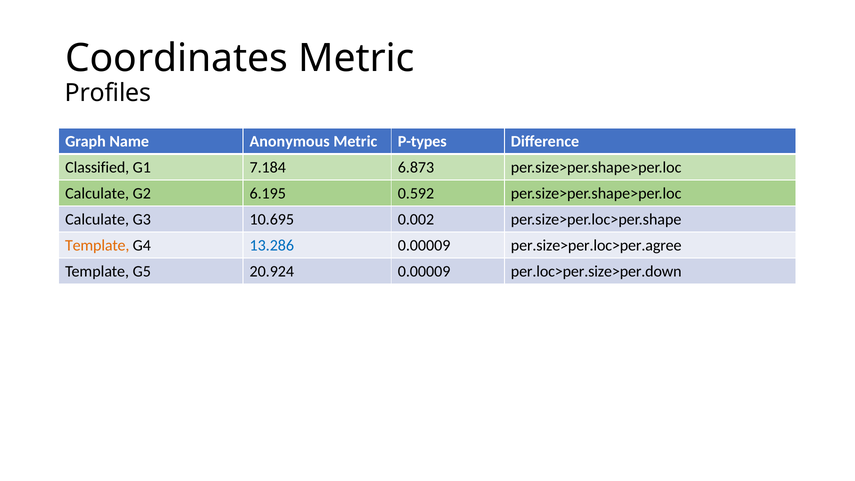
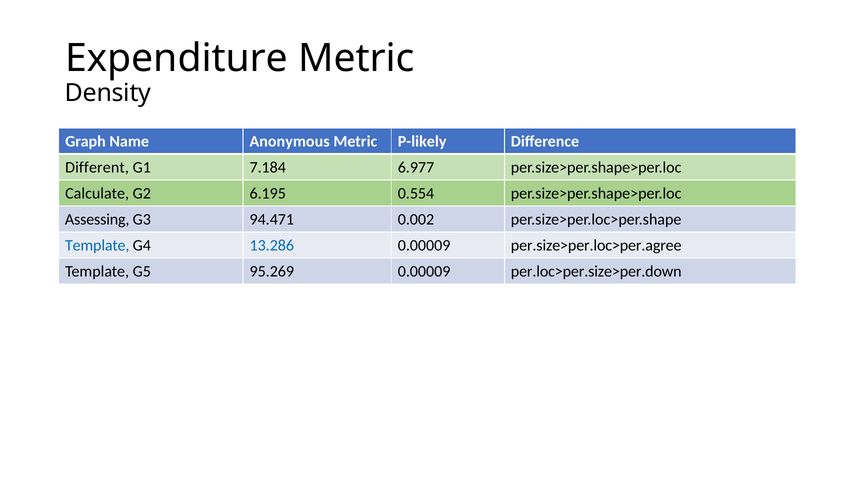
Coordinates: Coordinates -> Expenditure (177, 58)
Profiles: Profiles -> Density (108, 93)
P-types: P-types -> P-likely (422, 141)
Classified: Classified -> Different (97, 167)
6.873: 6.873 -> 6.977 (416, 167)
0.592: 0.592 -> 0.554 (416, 193)
Calculate: Calculate -> Assessing (97, 219)
10.695: 10.695 -> 94.471 (272, 219)
Template colour: orange -> blue (97, 245)
20.924: 20.924 -> 95.269 (272, 271)
